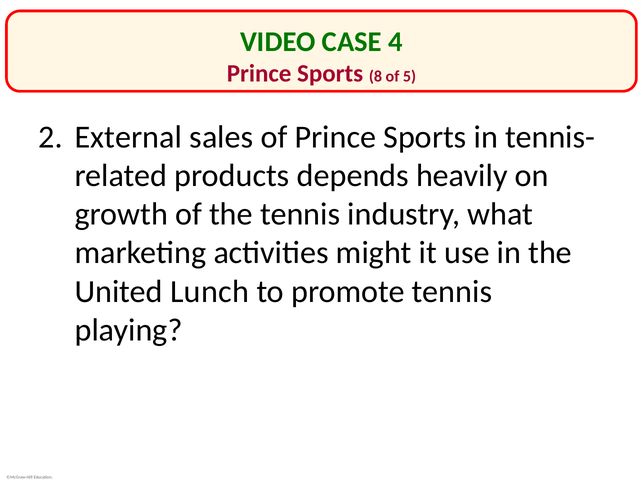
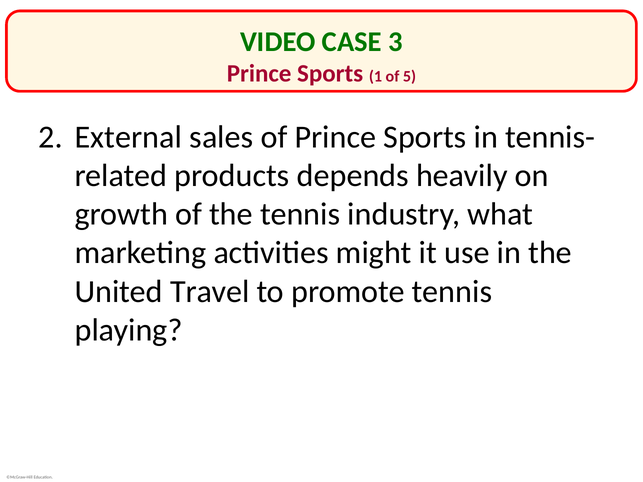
4: 4 -> 3 (395, 42)
8: 8 -> 1 (375, 76)
Lunch: Lunch -> Travel (210, 292)
